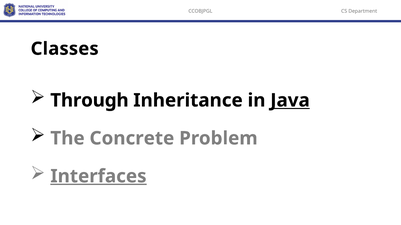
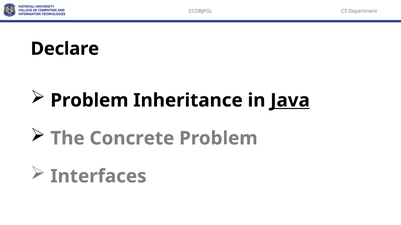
Classes: Classes -> Declare (65, 49)
Through: Through -> Problem (89, 101)
Interfaces underline: present -> none (98, 177)
